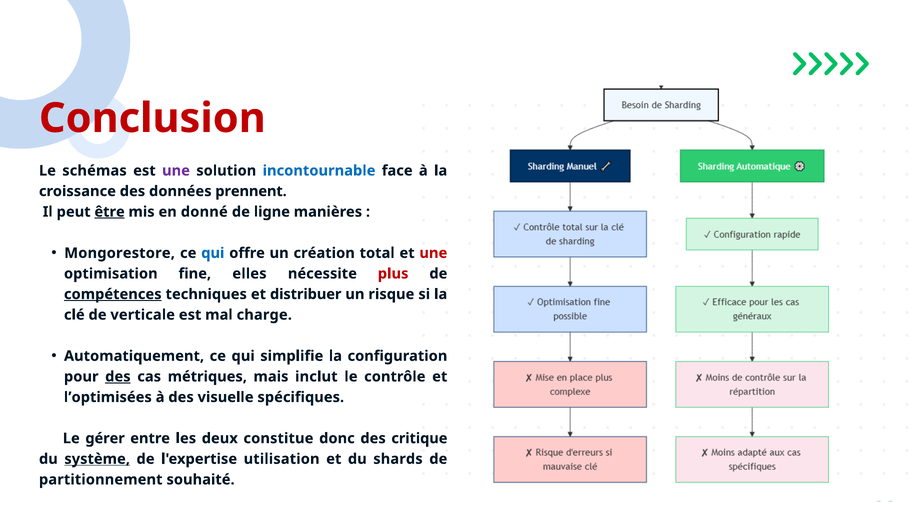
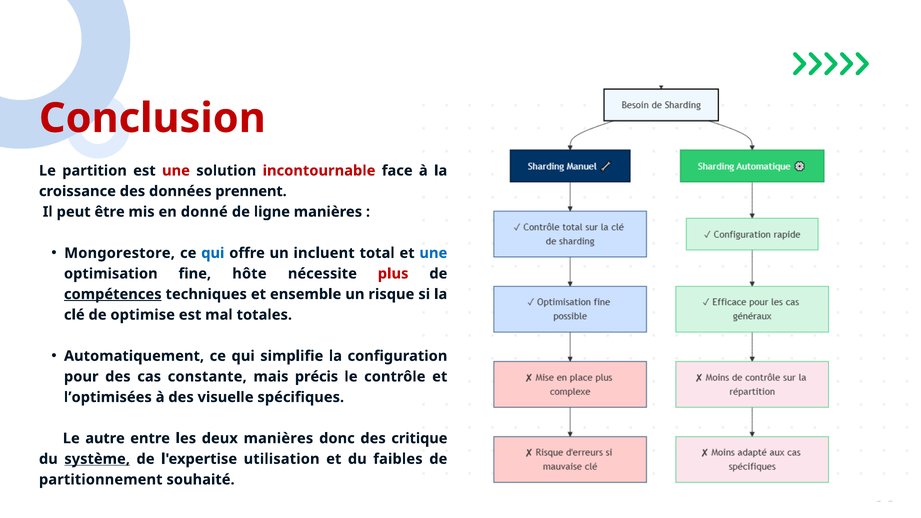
schémas: schémas -> partition (95, 171)
une colour: purple -> red (176, 171)
incontournable colour: blue -> red (319, 171)
être underline: present -> none (110, 212)
création: création -> incluent (324, 253)
une colour: red -> blue (433, 253)
elles: elles -> hôte (249, 274)
distribuer: distribuer -> ensemble (306, 294)
verticale: verticale -> optimise (143, 315)
charge: charge -> totales (264, 315)
des underline: present -> none (118, 377)
métriques: métriques -> constante (207, 377)
inclut: inclut -> précis (316, 377)
gérer: gérer -> autre (105, 438)
deux constitue: constitue -> manières (278, 438)
shards: shards -> faibles (398, 459)
